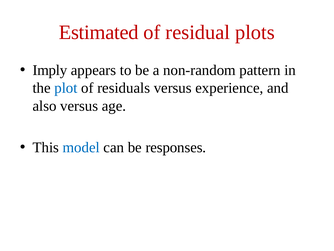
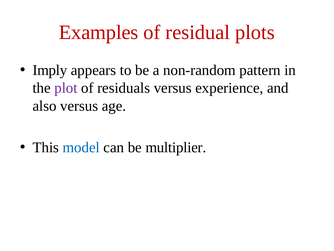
Estimated: Estimated -> Examples (99, 32)
plot colour: blue -> purple (66, 88)
responses: responses -> multiplier (176, 147)
